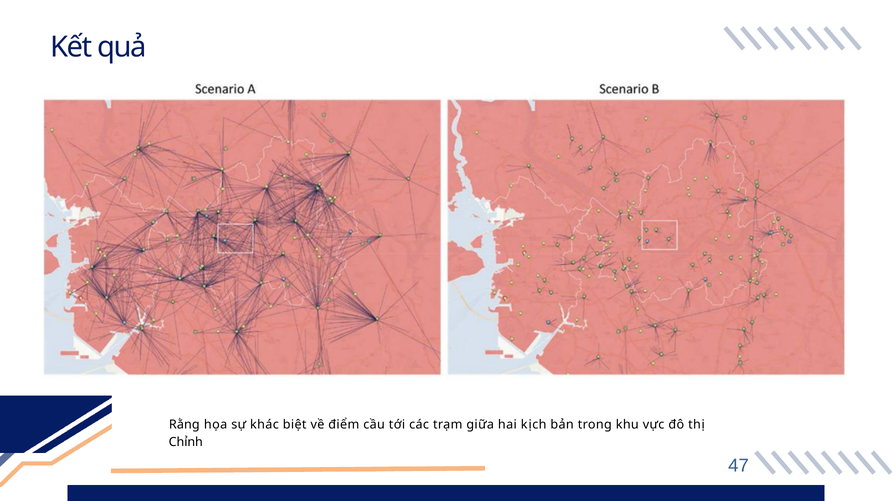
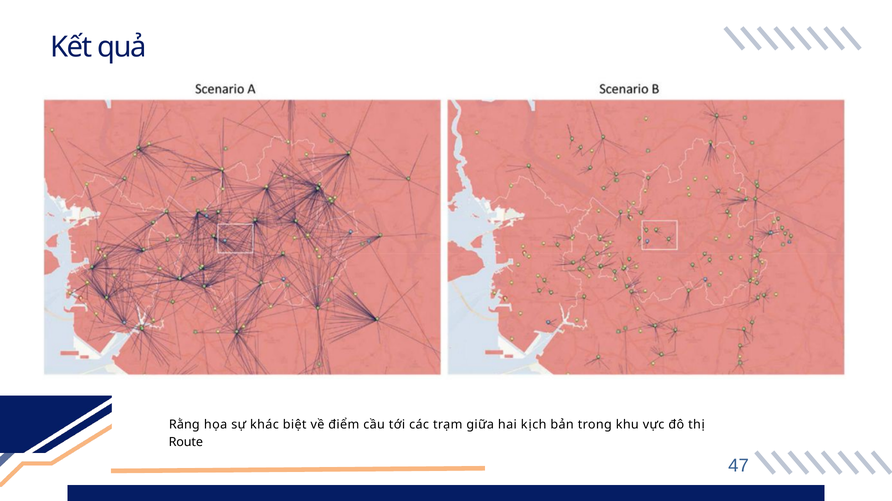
Chỉnh: Chỉnh -> Route (186, 443)
